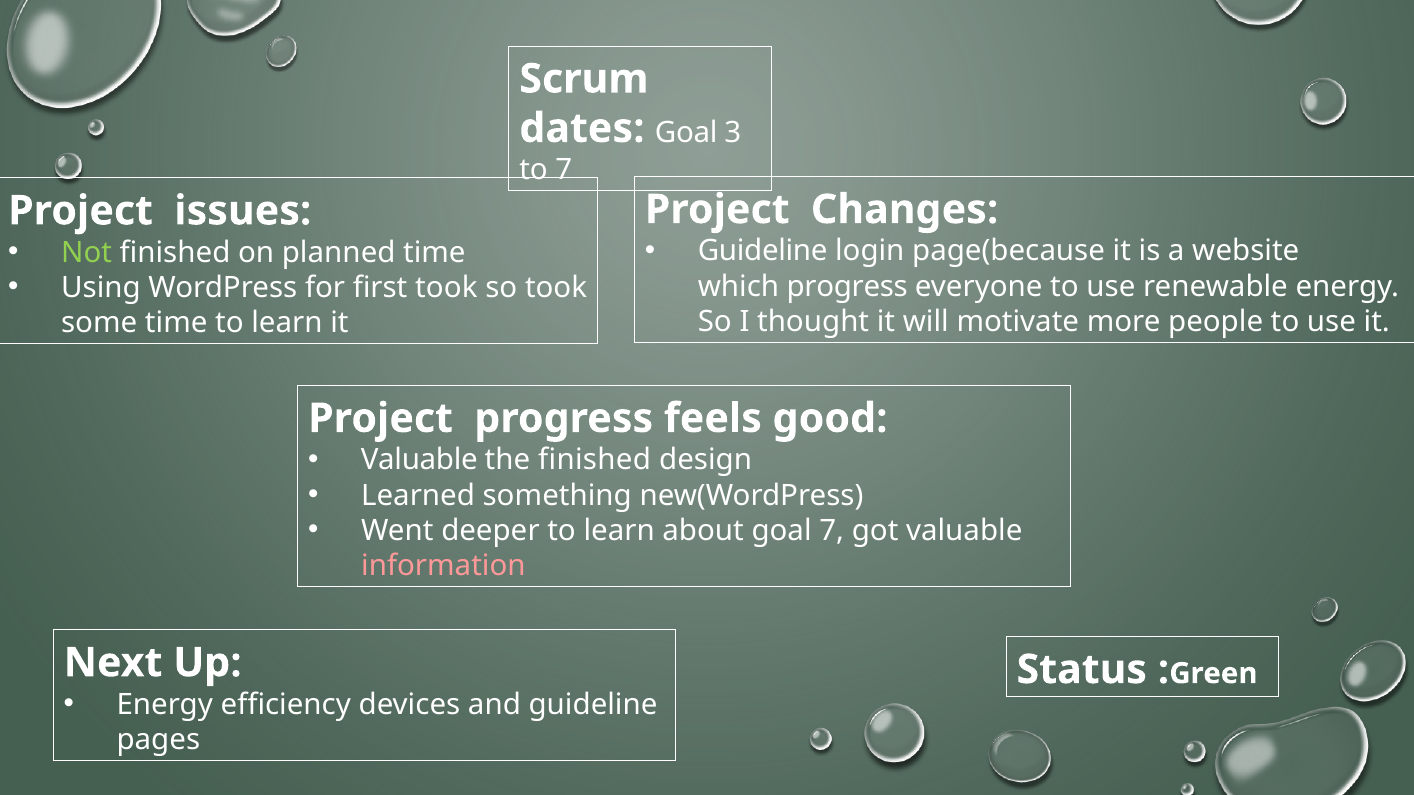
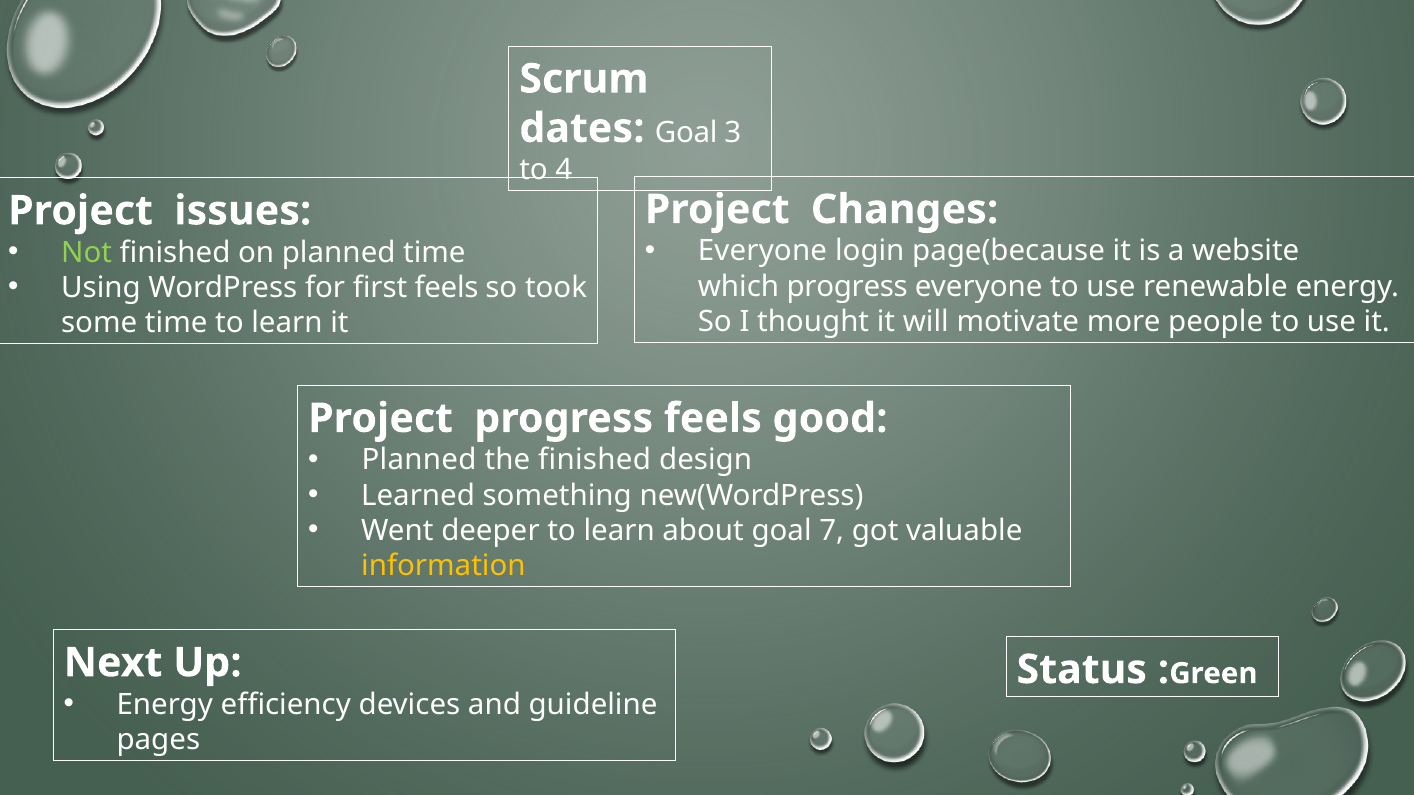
to 7: 7 -> 4 (564, 170)
Guideline: Guideline -> Everyone (762, 251)
first took: took -> feels (447, 288)
Valuable: Valuable -> Planned (419, 460)
information colour: pink -> yellow (443, 566)
